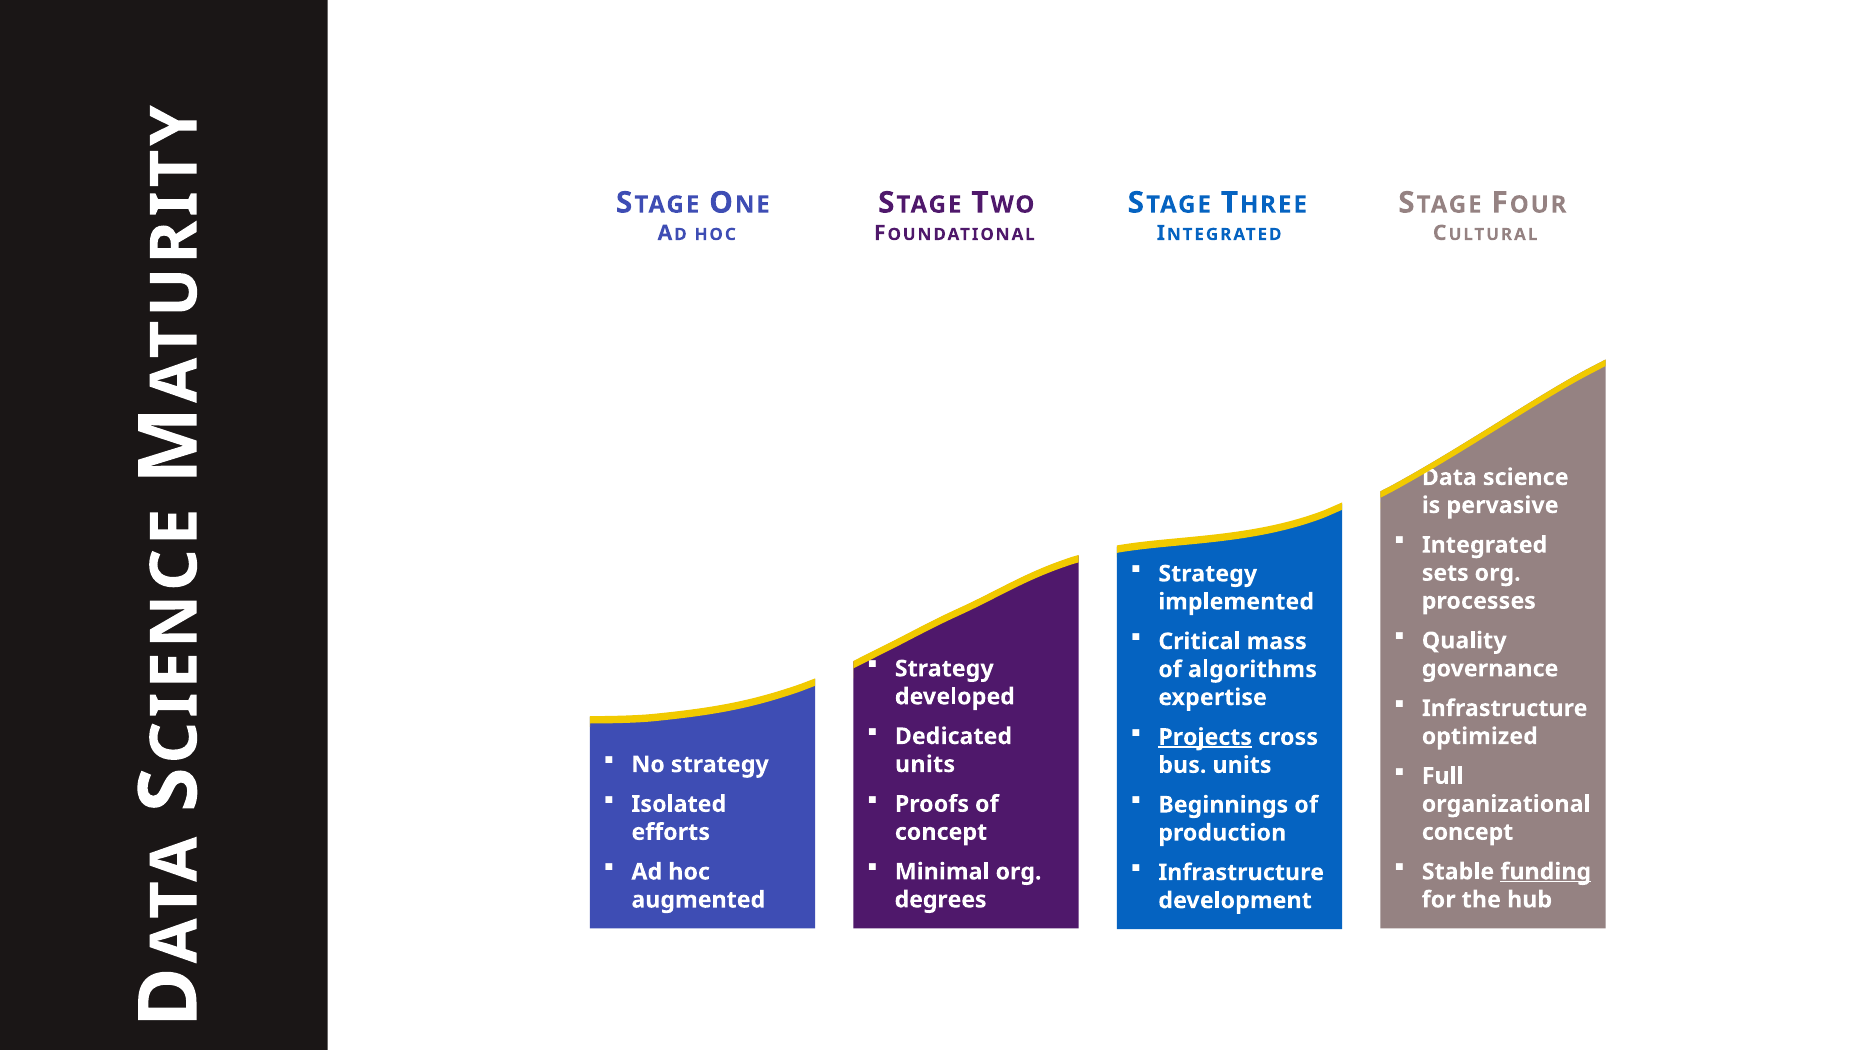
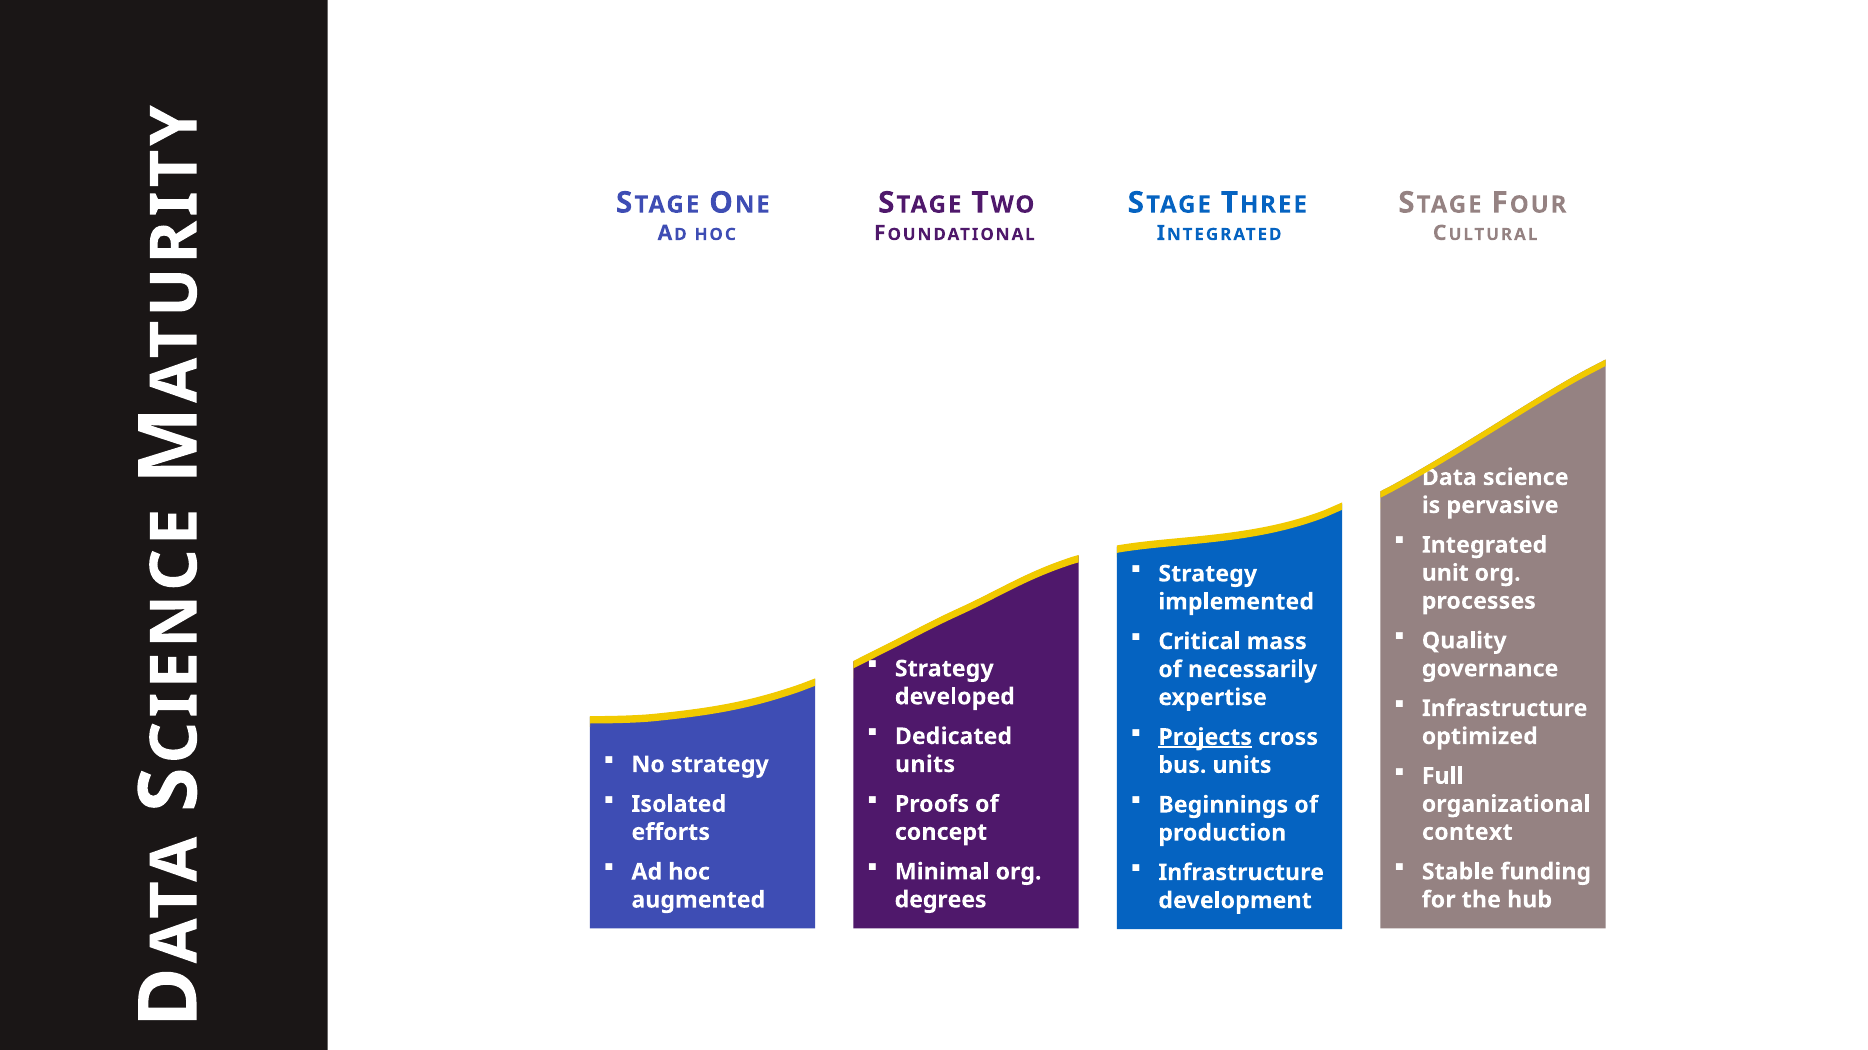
sets: sets -> unit (1445, 573)
algorithms: algorithms -> necessarily (1253, 670)
concept: concept -> context (1467, 833)
funding underline: present -> none (1546, 872)
